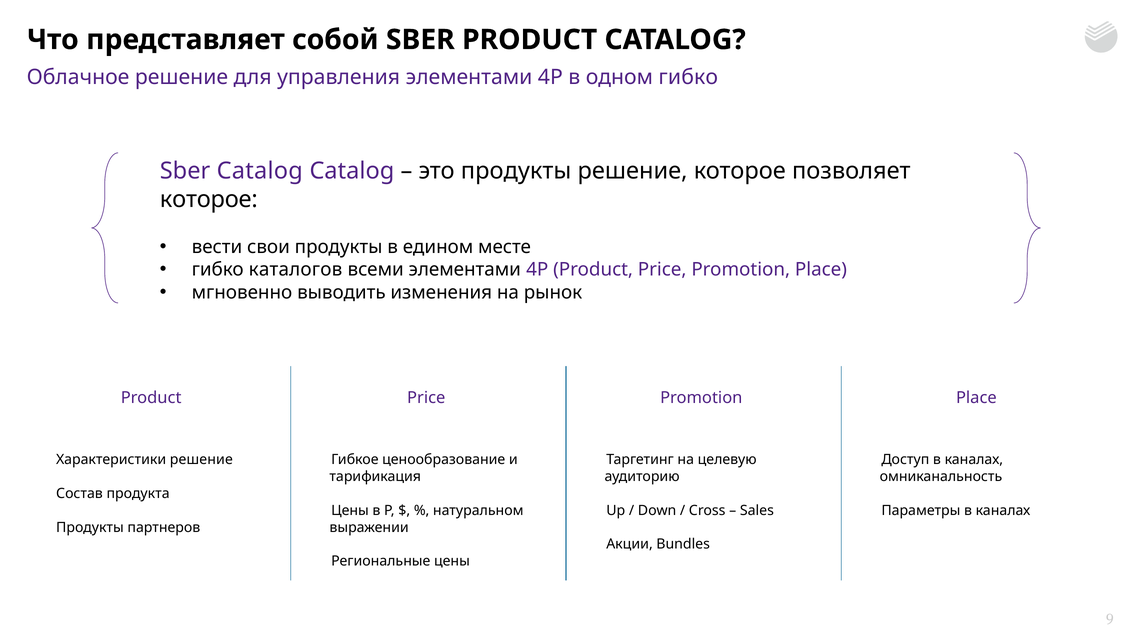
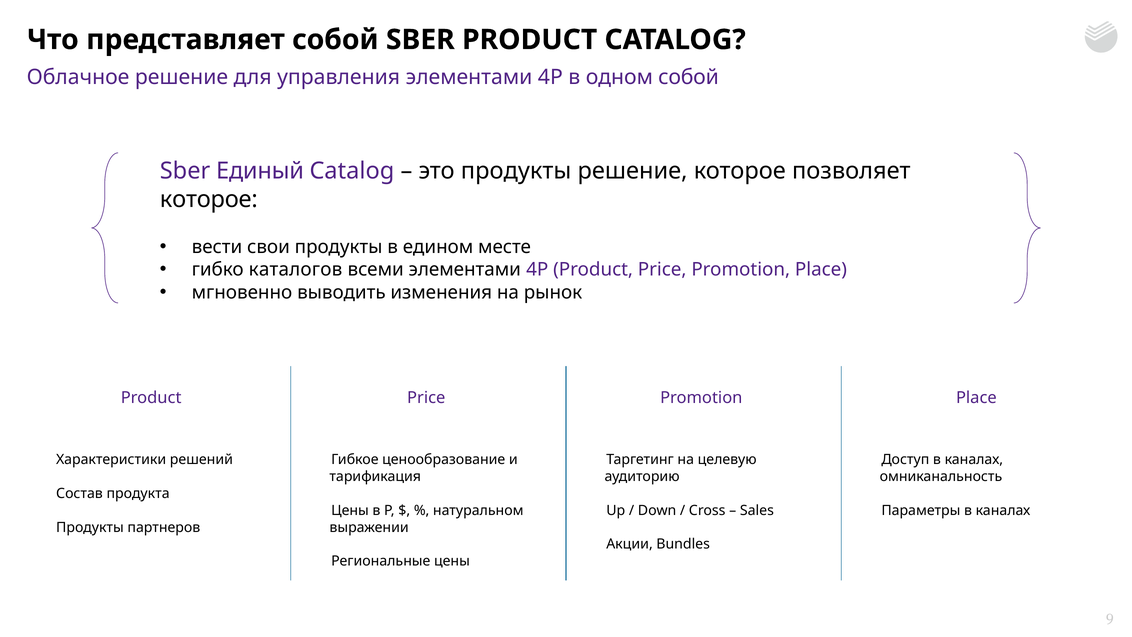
одном гибко: гибко -> собой (688, 77)
Sber Catalog: Catalog -> Единый (260, 171)
решение: решение -> решений (201, 459)
